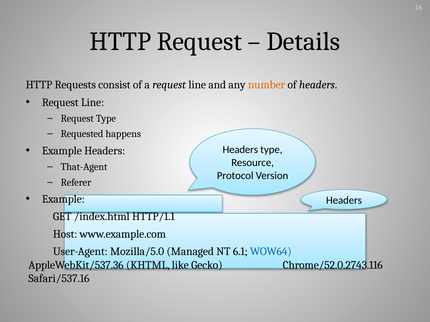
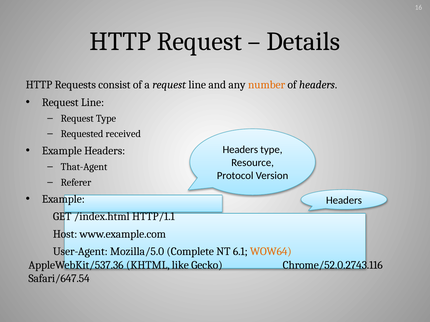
happens: happens -> received (123, 134)
Managed: Managed -> Complete (190, 252)
WOW64 colour: blue -> orange (271, 252)
Safari/537.16: Safari/537.16 -> Safari/647.54 (59, 279)
